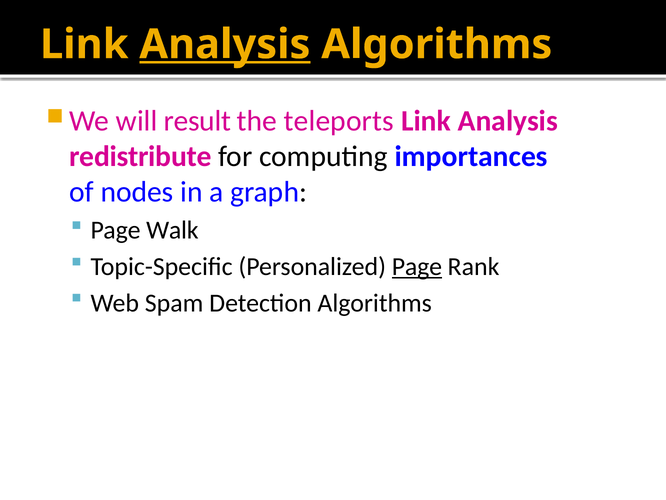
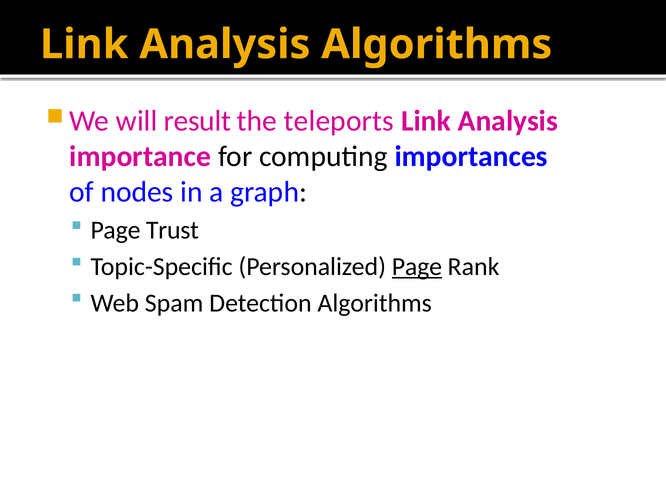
Analysis underline: present -> none (225, 44)
redistribute: redistribute -> importance (140, 156)
Walk: Walk -> Trust (172, 230)
